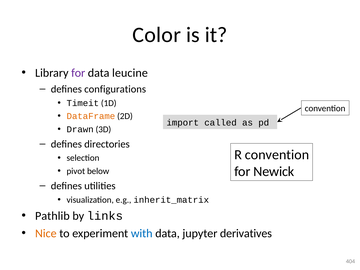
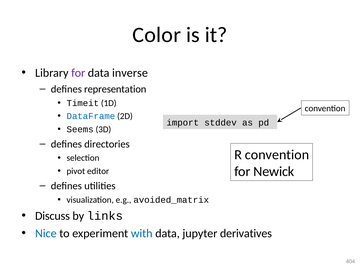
leucine: leucine -> inverse (130, 73)
configurations: configurations -> representation (115, 89)
DataFrame colour: orange -> blue (91, 116)
called: called -> stddev (221, 123)
Drawn: Drawn -> Seems (80, 129)
below: below -> editor (98, 171)
inherit_matrix: inherit_matrix -> avoided_matrix (171, 200)
Pathlib: Pathlib -> Discuss (52, 216)
Nice colour: orange -> blue (46, 233)
